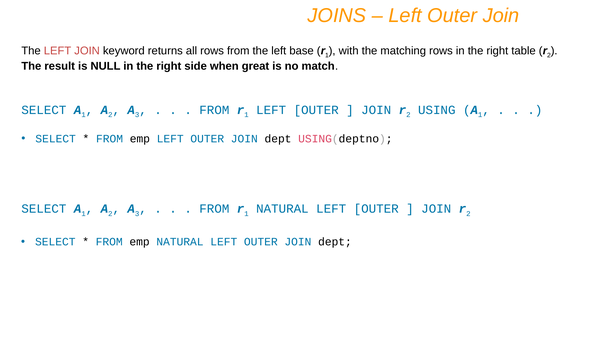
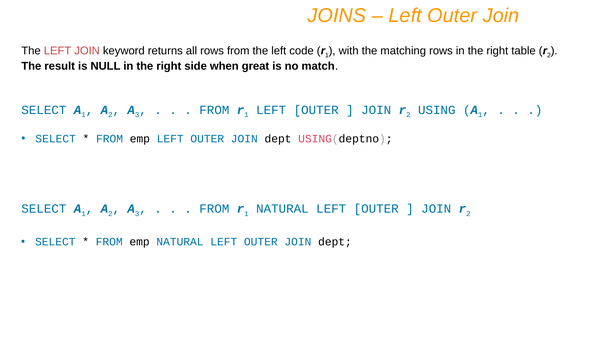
base: base -> code (302, 51)
